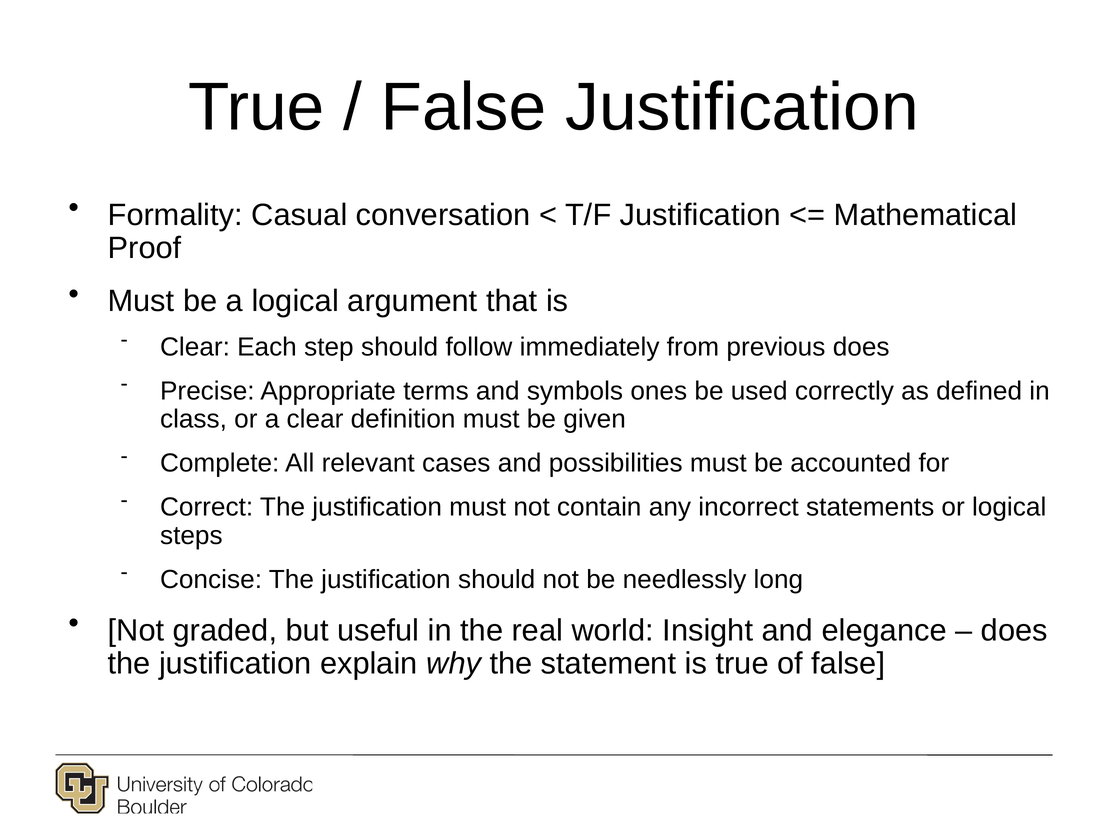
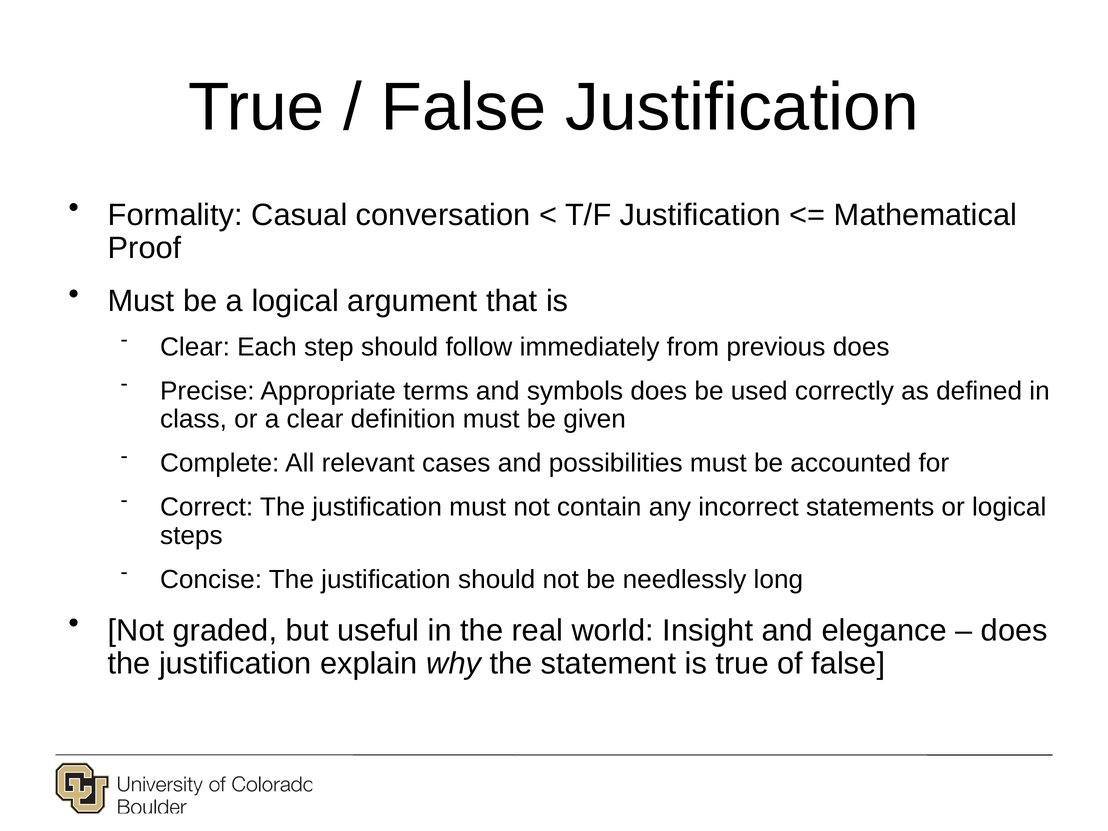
symbols ones: ones -> does (659, 391)
